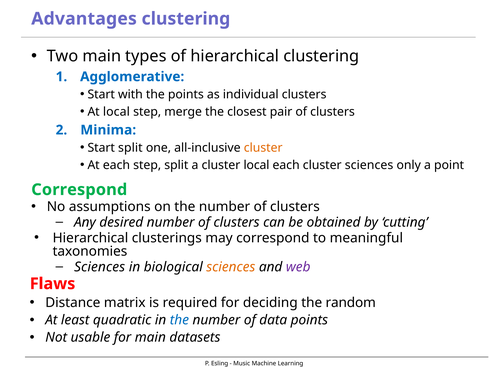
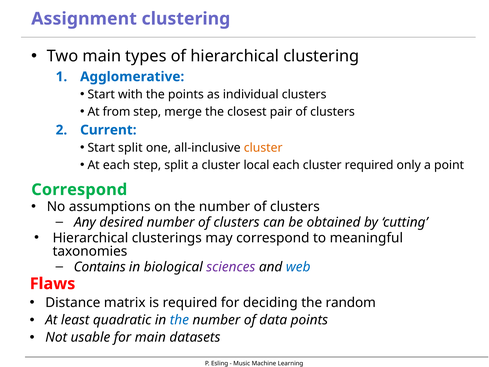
Advantages: Advantages -> Assignment (84, 19)
At local: local -> from (117, 112)
Minima: Minima -> Current (108, 130)
cluster sciences: sciences -> required (369, 165)
Sciences: Sciences -> Contains (100, 267)
sciences colour: orange -> purple (231, 267)
web colour: purple -> blue (298, 267)
